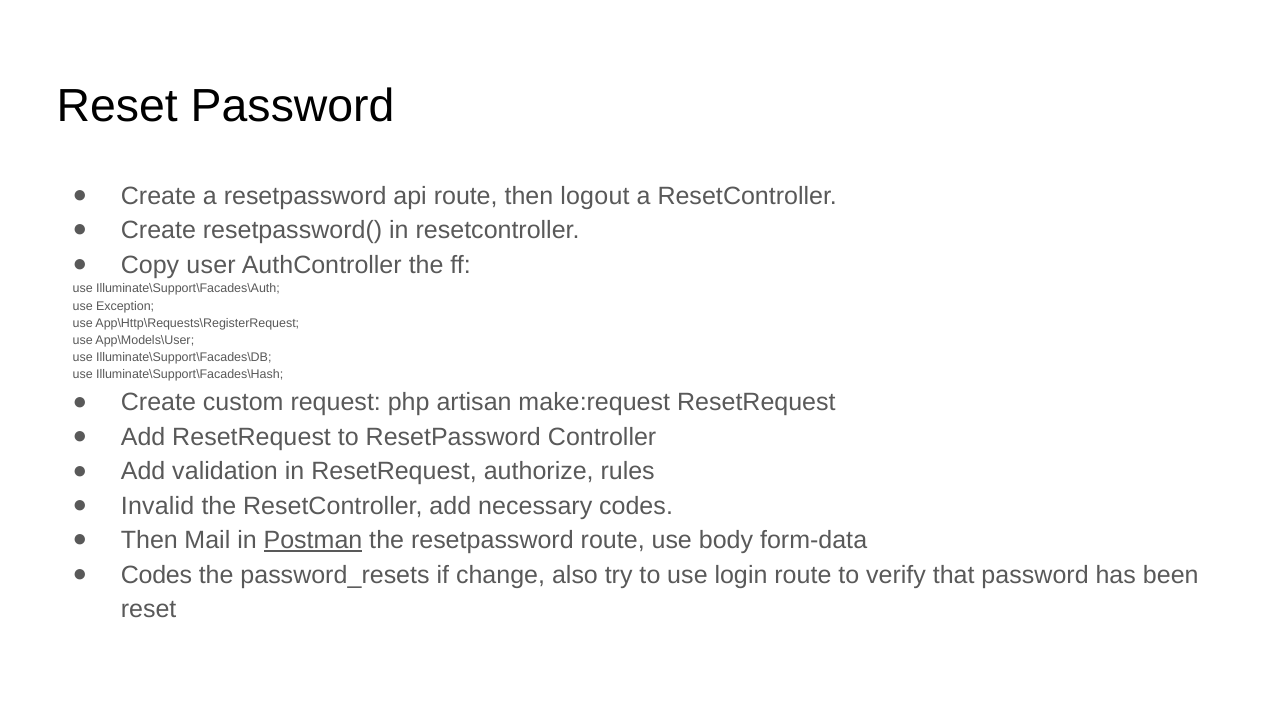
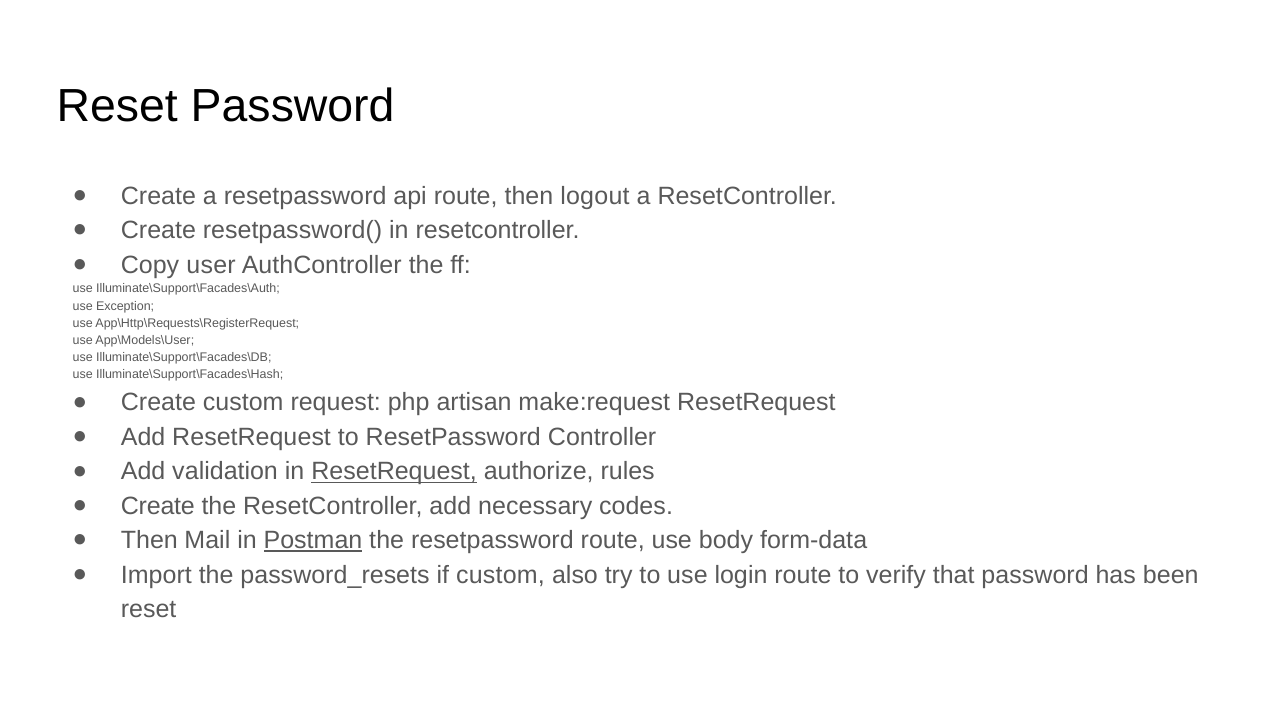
ResetRequest underline: none -> present (394, 471)
Invalid: Invalid -> Create (158, 506)
Codes: Codes -> Import (156, 575)
if change: change -> custom (500, 575)
